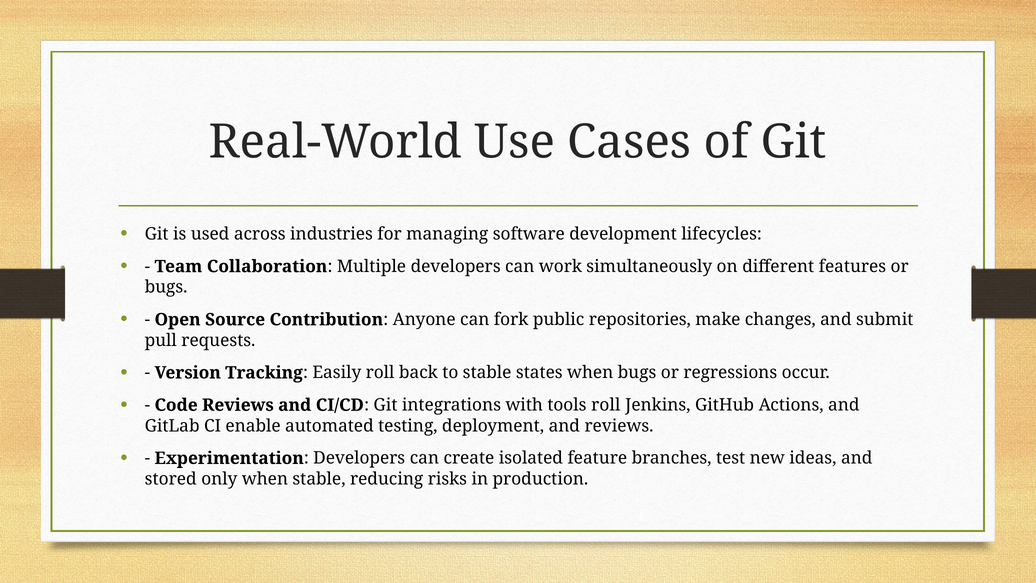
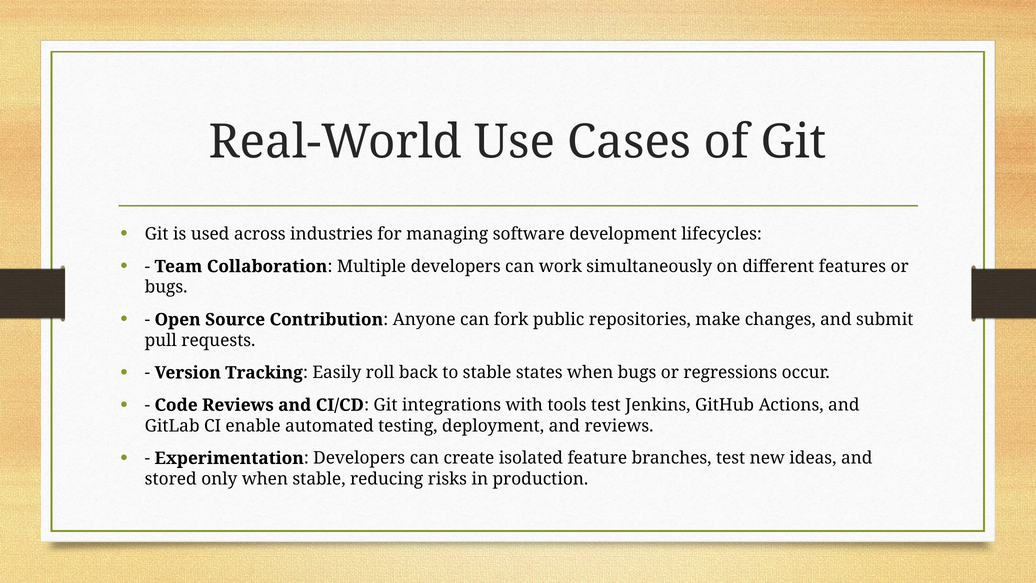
tools roll: roll -> test (606, 405)
